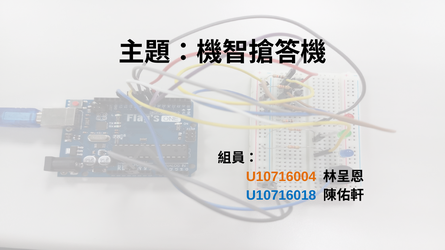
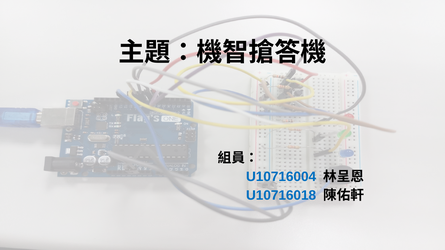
U10716004 colour: orange -> blue (281, 177)
